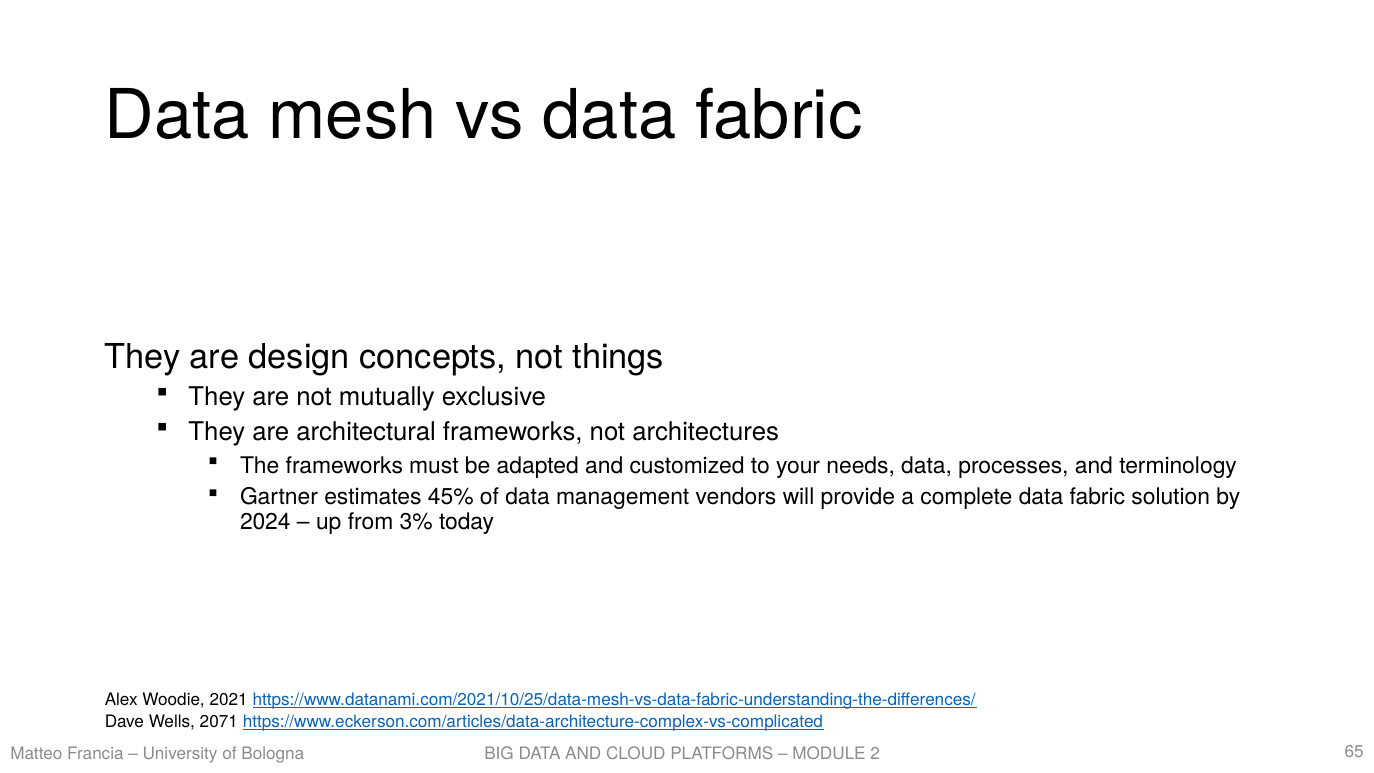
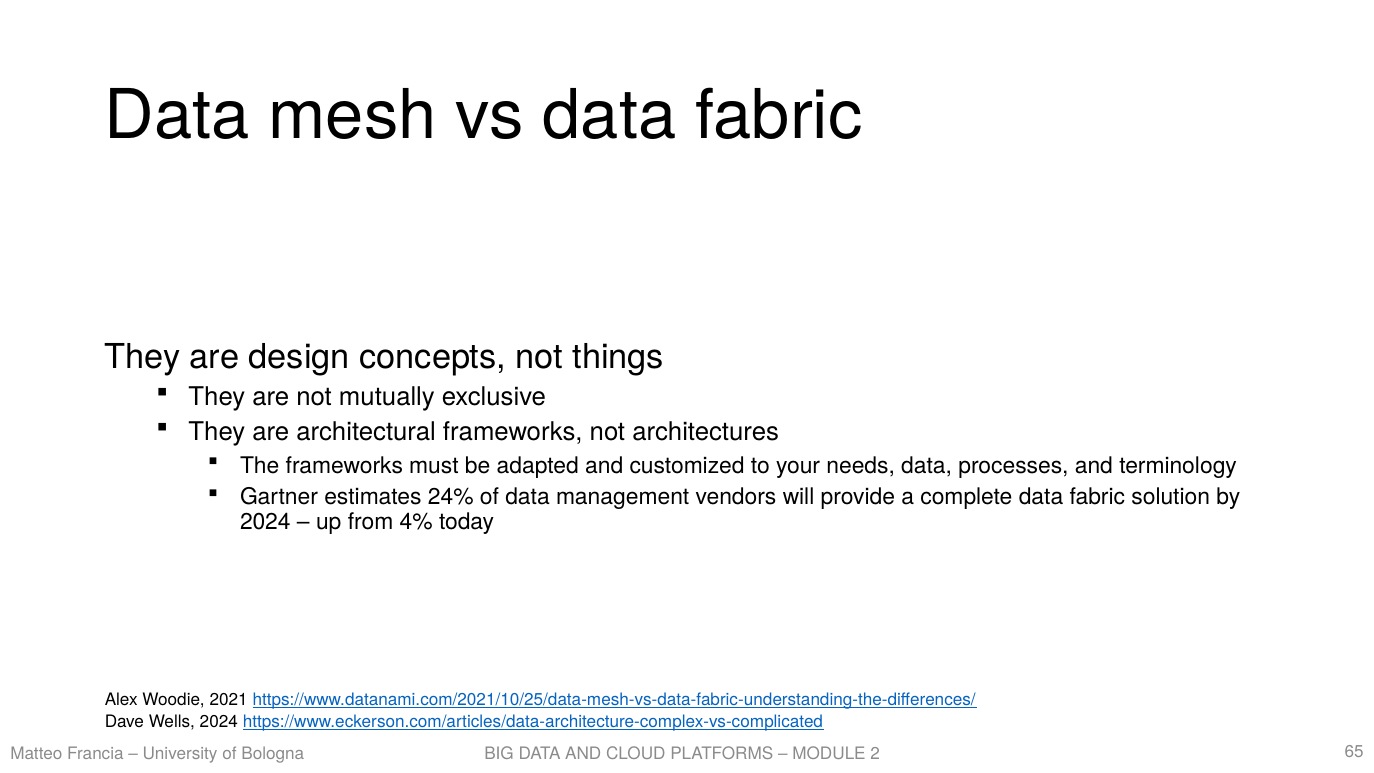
45%: 45% -> 24% (451, 497)
3%: 3% -> 4% (416, 522)
Wells 2071: 2071 -> 2024 (219, 722)
